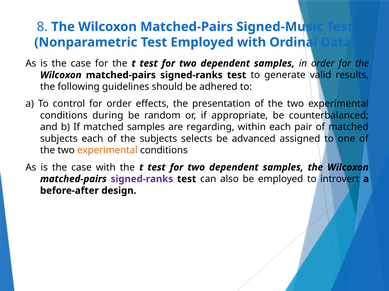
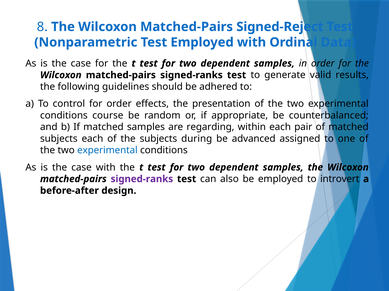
Signed-Music: Signed-Music -> Signed-Reject (280, 27)
during: during -> course (108, 116)
selects: selects -> during (197, 139)
experimental colour: orange -> blue (107, 151)
